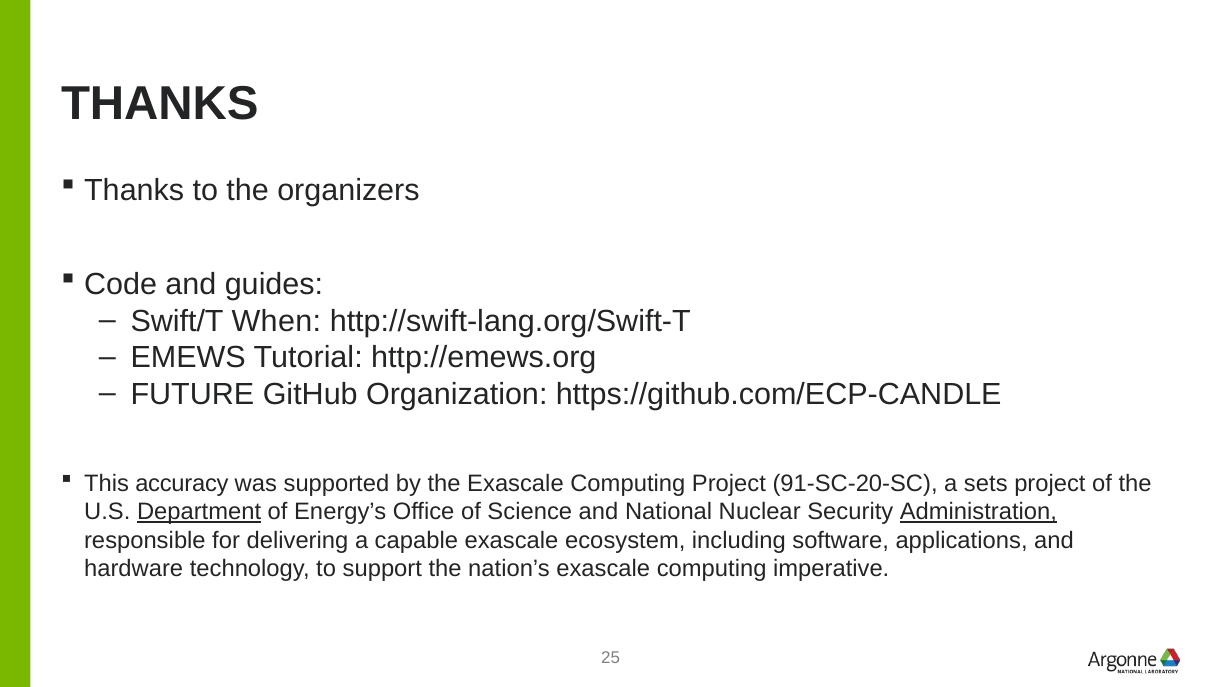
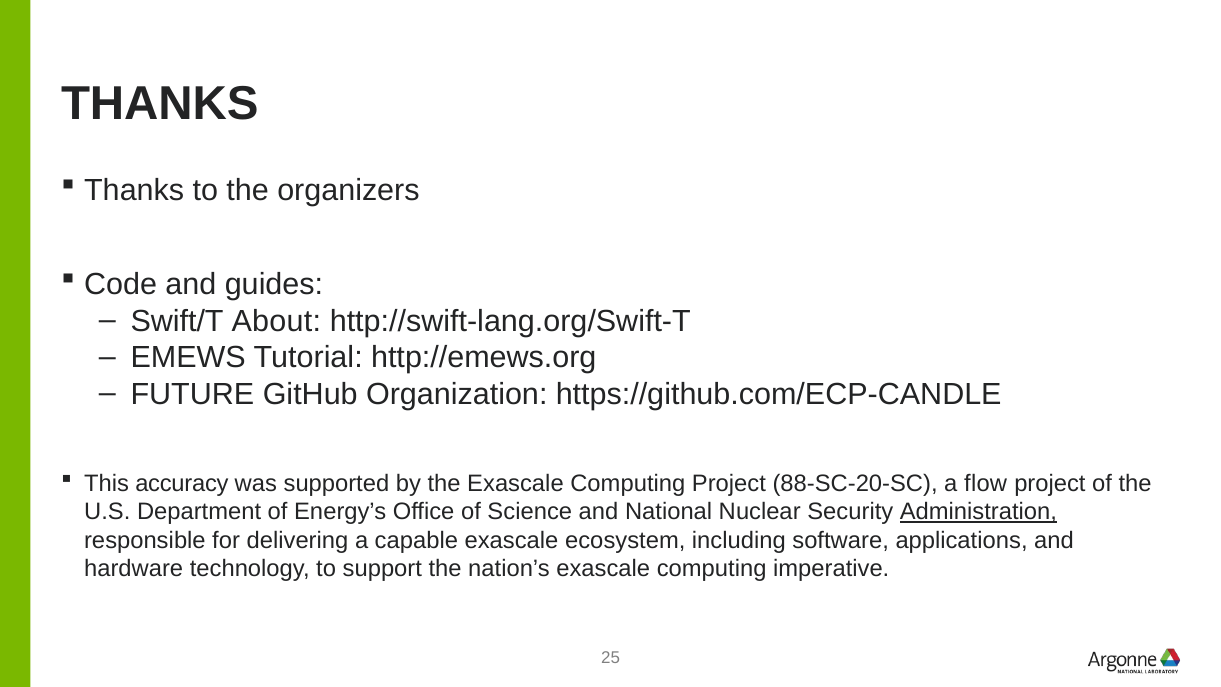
When: When -> About (276, 321)
91-SC-20-SC: 91-SC-20-SC -> 88-SC-20-SC (855, 483)
sets: sets -> flow (986, 483)
Department underline: present -> none (199, 512)
